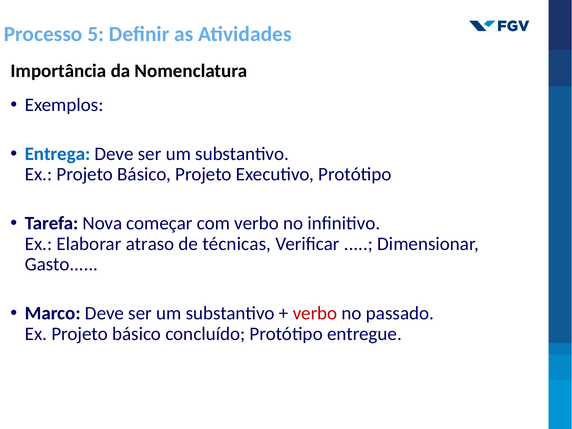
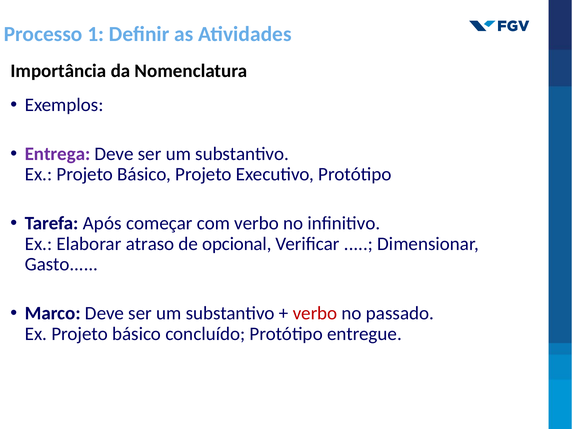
5: 5 -> 1 (96, 34)
Entrega colour: blue -> purple (58, 154)
Nova: Nova -> Após (102, 223)
técnicas: técnicas -> opcional (237, 244)
